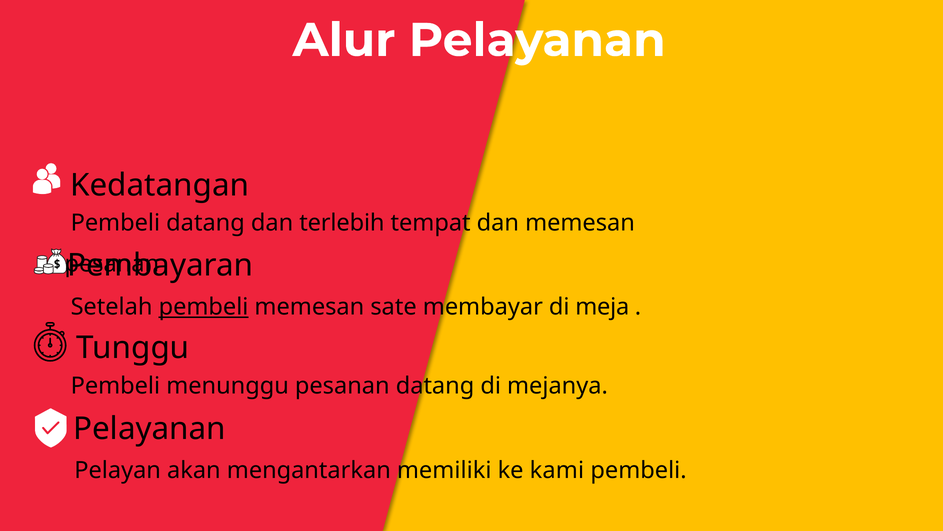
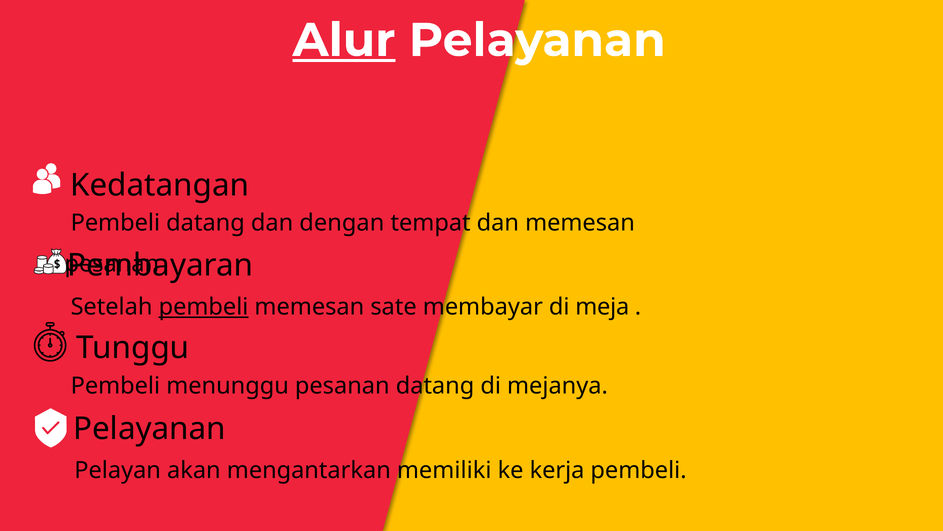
Alur underline: none -> present (344, 40)
terlebih: terlebih -> dengan (342, 223)
kami: kami -> kerja (557, 470)
